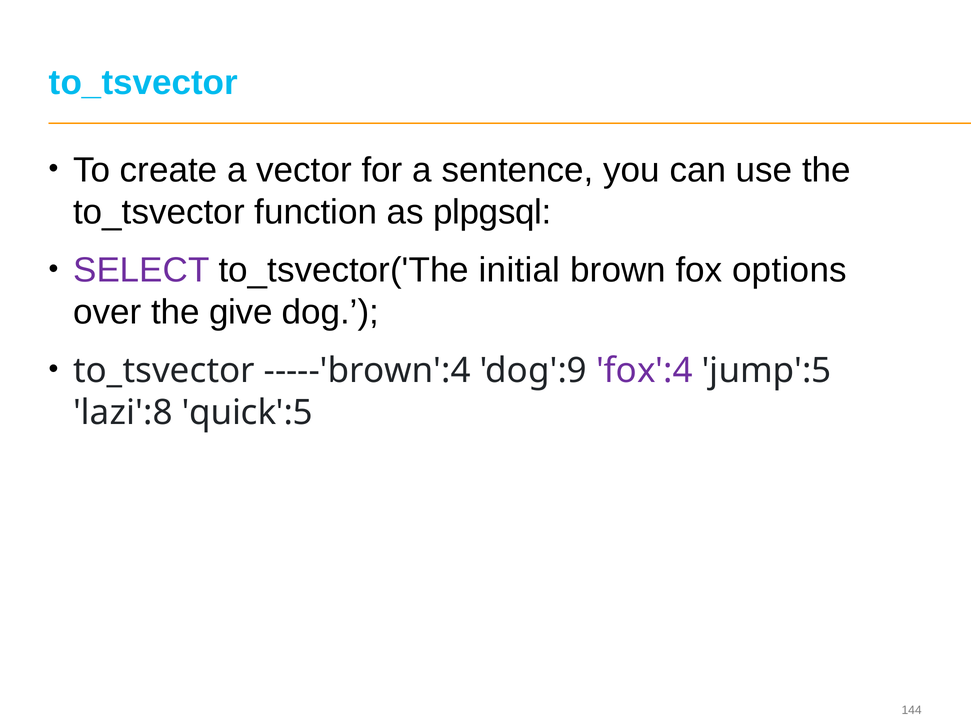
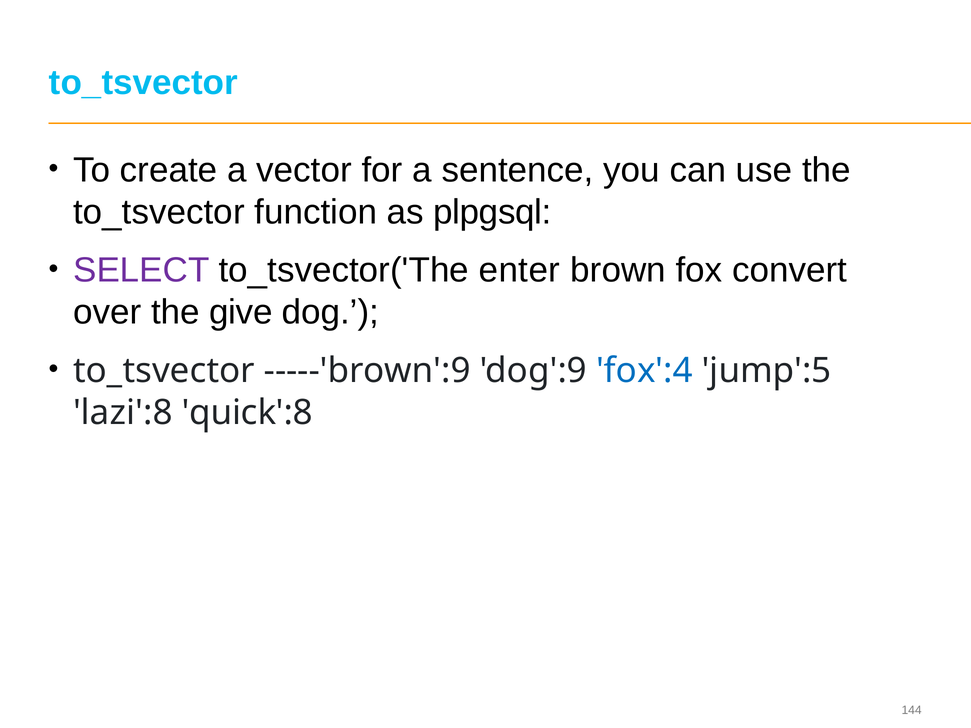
initial: initial -> enter (519, 270)
options: options -> convert (790, 270)
-----'brown':4: -----'brown':4 -> -----'brown':9 (367, 371)
fox':4 colour: purple -> blue (644, 371)
quick':5: quick':5 -> quick':8 (247, 413)
